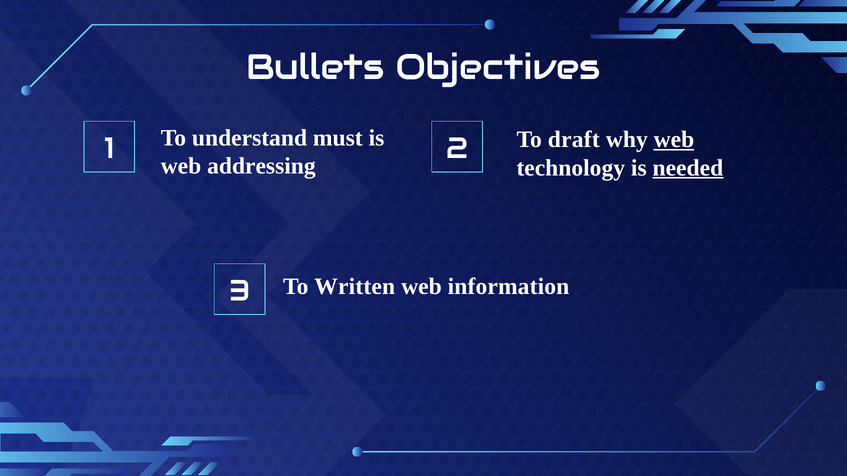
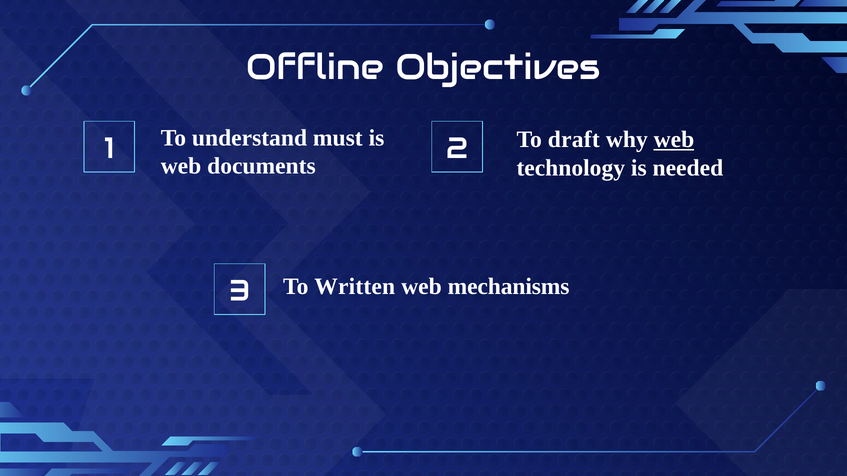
Bullets: Bullets -> Offline (315, 68)
addressing: addressing -> documents (261, 166)
needed underline: present -> none (688, 168)
information: information -> mechanisms (509, 287)
